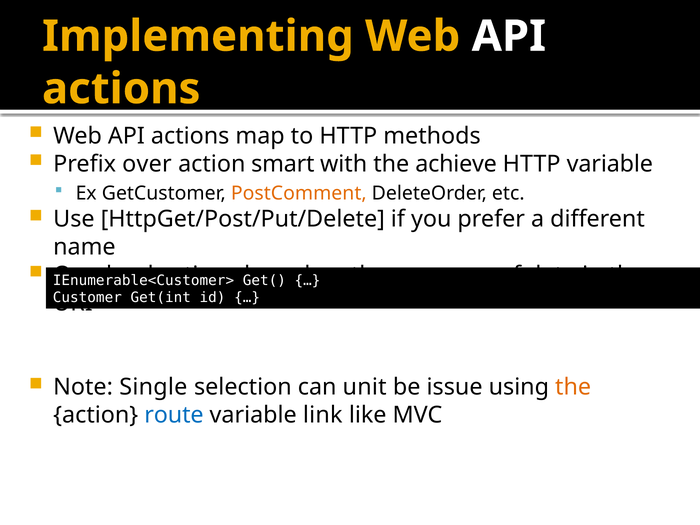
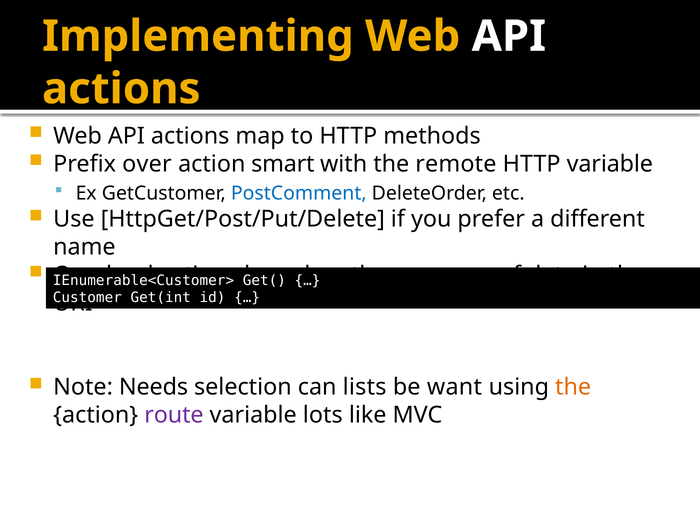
achieve: achieve -> remote (456, 164)
PostComment colour: orange -> blue (299, 193)
Single: Single -> Needs (154, 387)
unit: unit -> lists (365, 387)
issue: issue -> want (454, 387)
route colour: blue -> purple (174, 415)
link: link -> lots (323, 415)
